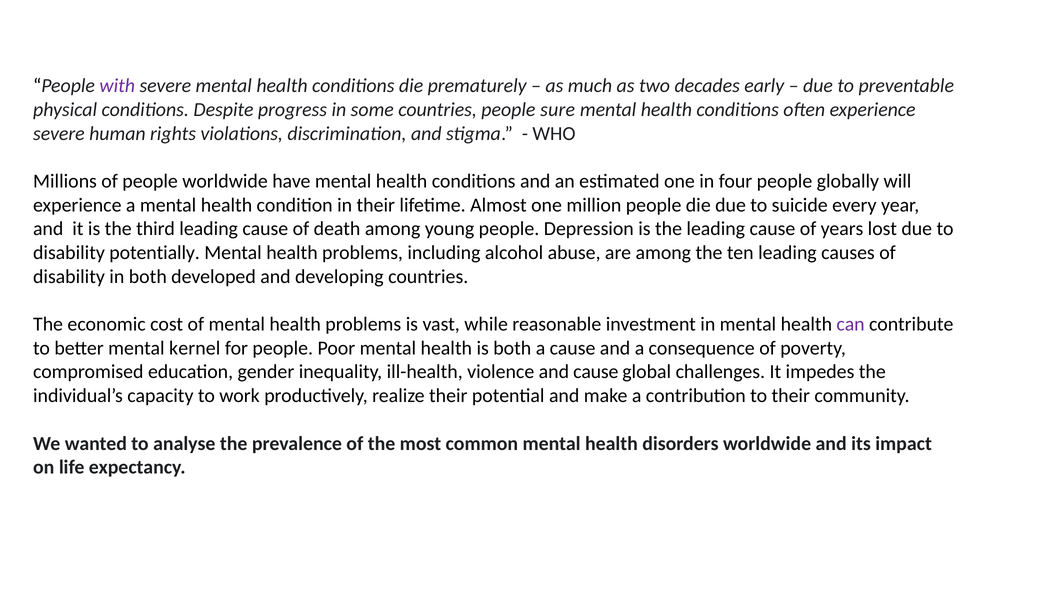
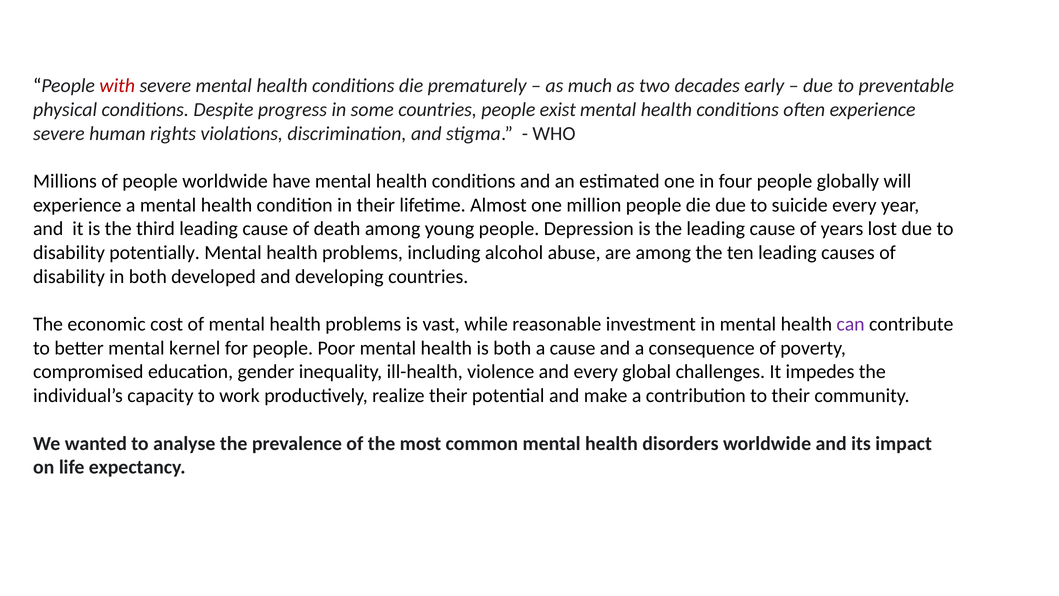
with colour: purple -> red (117, 86)
sure: sure -> exist (558, 110)
and cause: cause -> every (596, 372)
